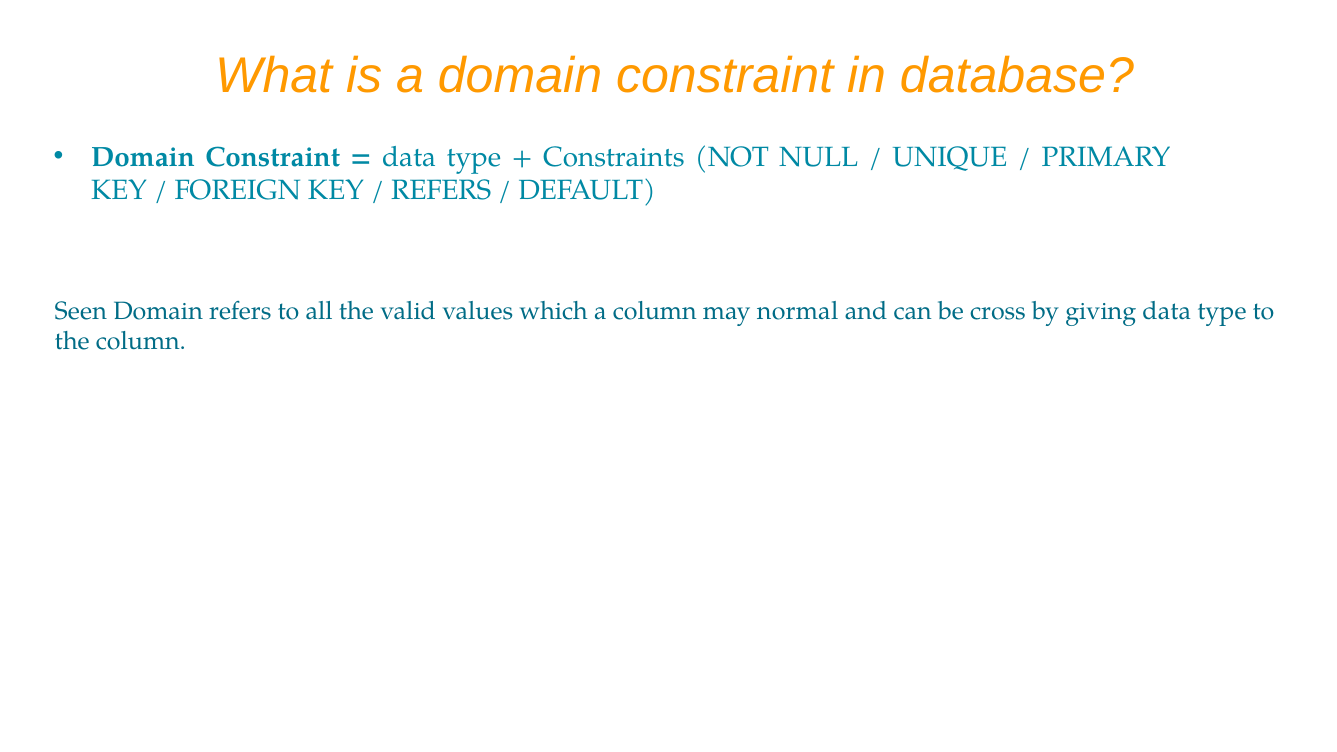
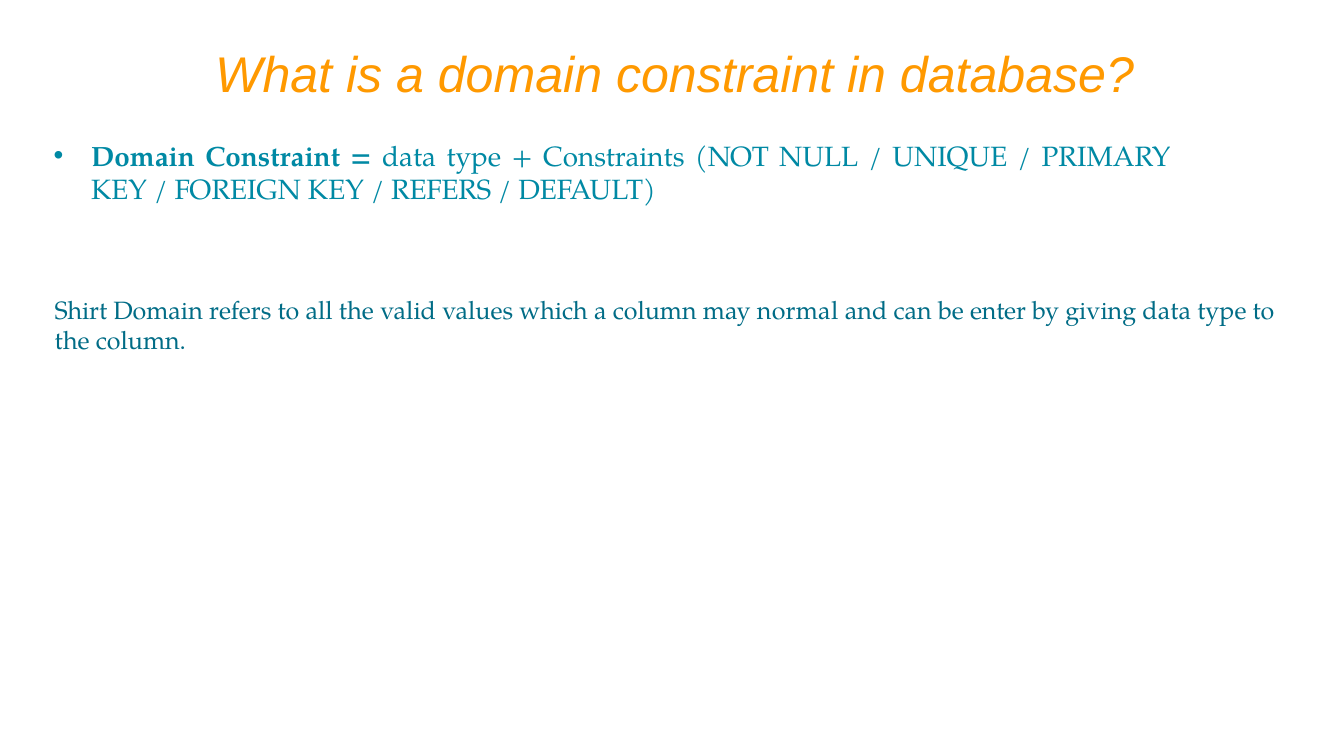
Seen: Seen -> Shirt (81, 312)
cross: cross -> enter (998, 312)
